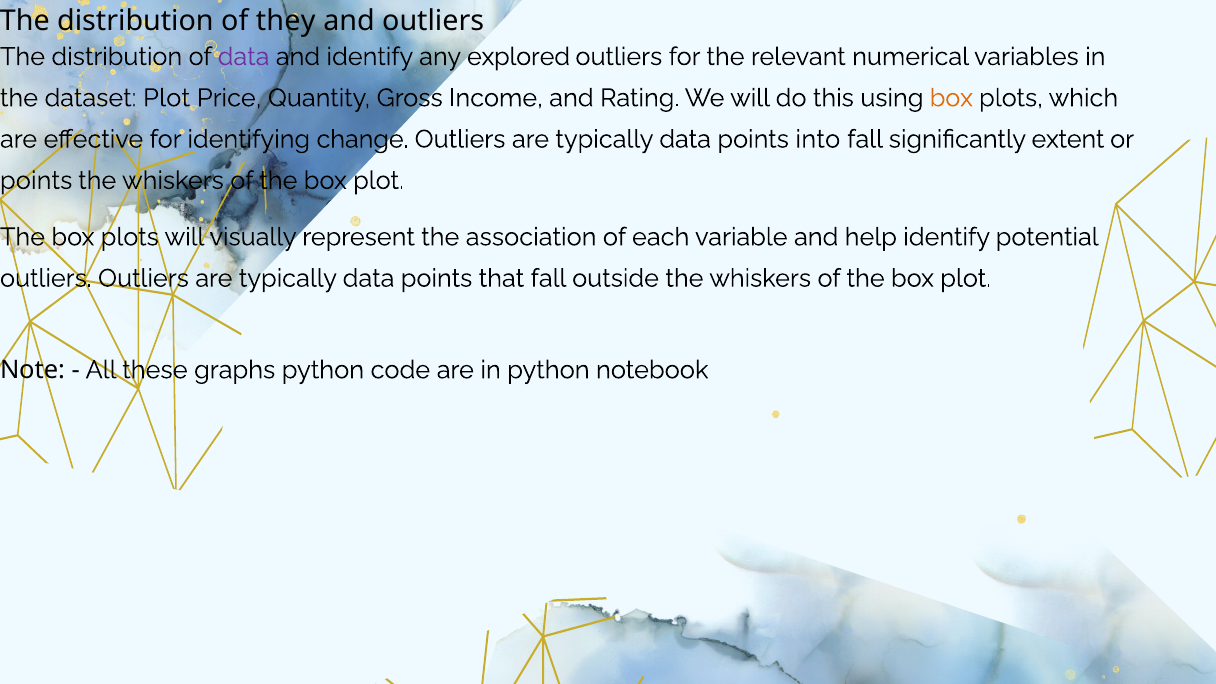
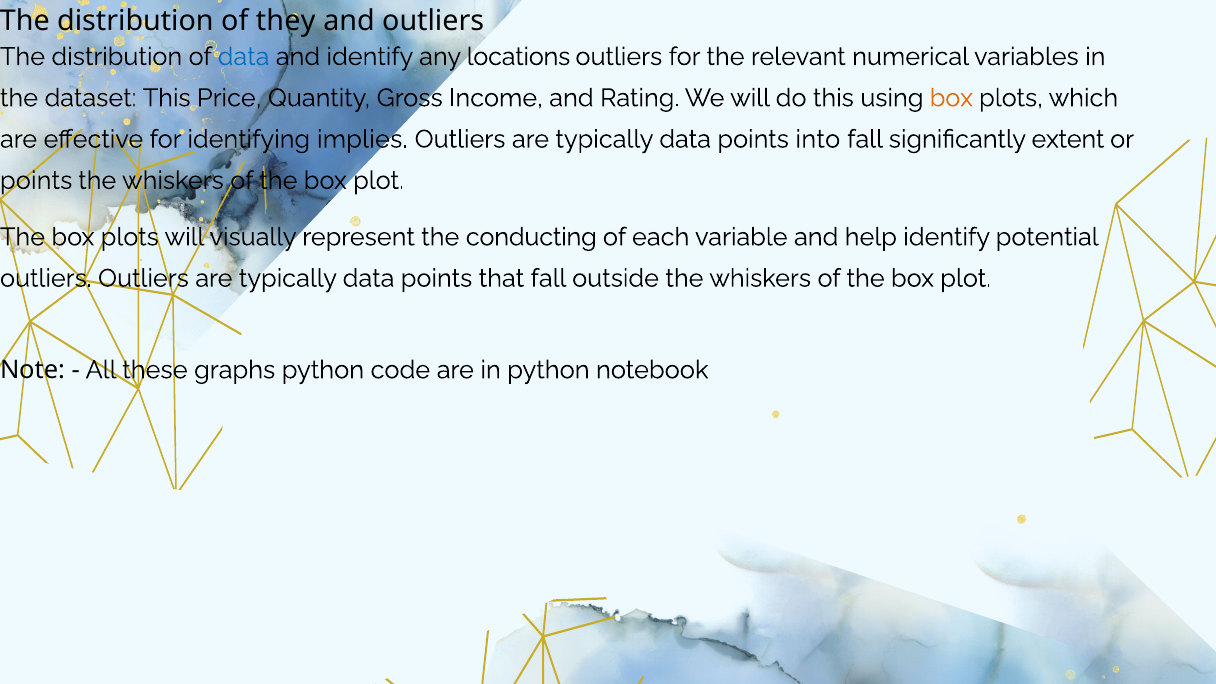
data colour: purple -> blue (244, 57)
explored: explored -> locations (518, 57)
dataset Plot: Plot -> This (167, 98)
change: change -> implies (362, 139)
association: association -> conducting (531, 237)
